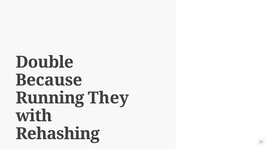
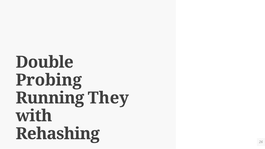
Because: Because -> Probing (49, 80)
